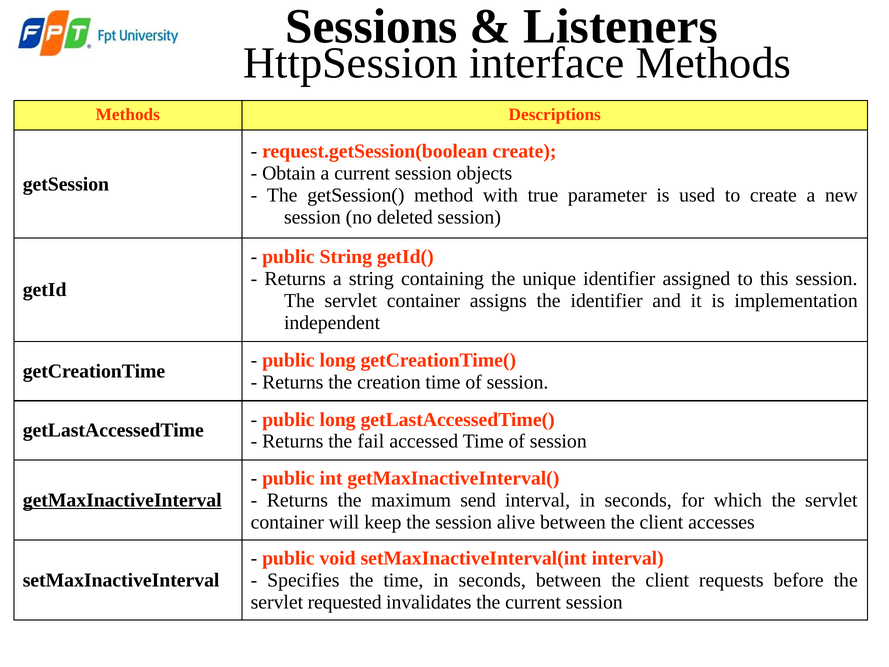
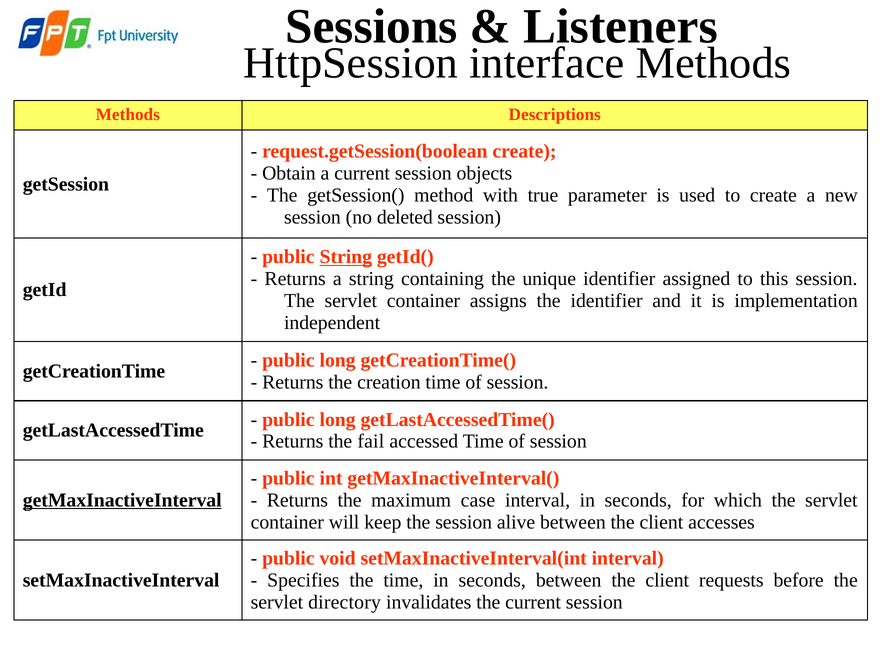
String underline: none -> present (346, 257)
send: send -> case (478, 500)
requested: requested -> directory (345, 602)
